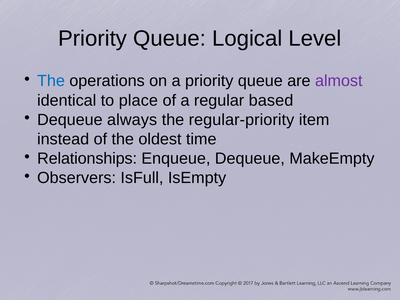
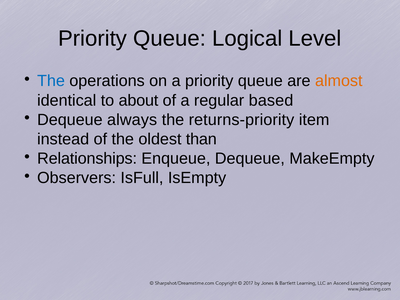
almost colour: purple -> orange (339, 81)
place: place -> about (139, 100)
regular-priority: regular-priority -> returns-priority (241, 120)
time: time -> than (201, 139)
